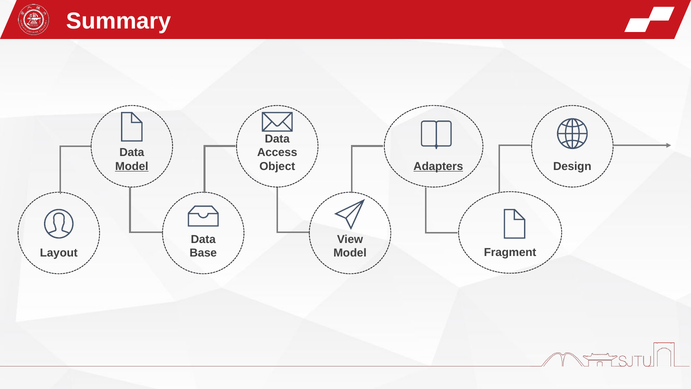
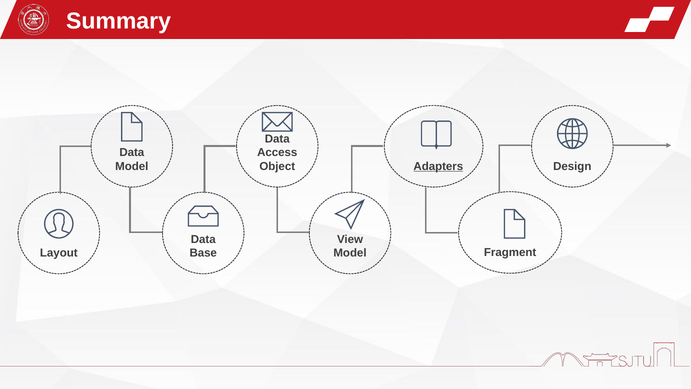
Model underline: present -> none (132, 166)
